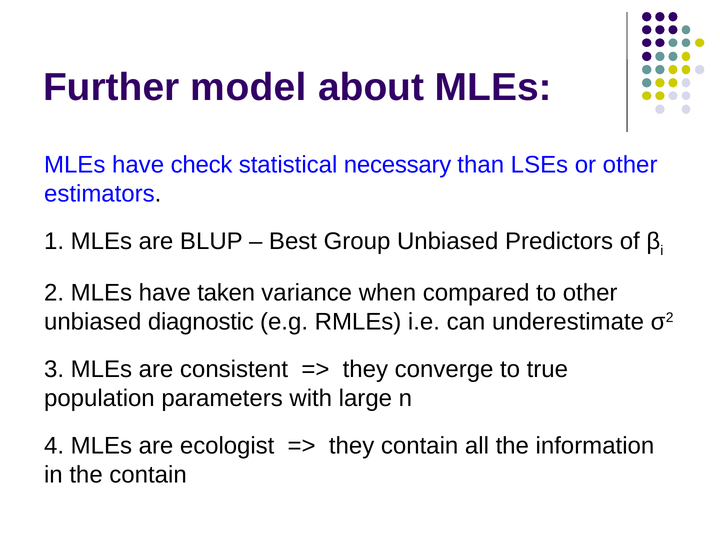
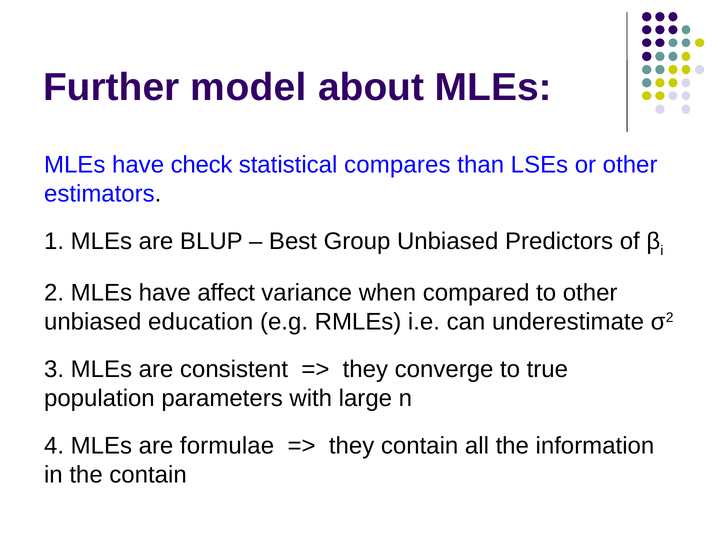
necessary: necessary -> compares (397, 165)
taken: taken -> affect (226, 293)
diagnostic: diagnostic -> education (201, 322)
ecologist: ecologist -> formulae (227, 446)
